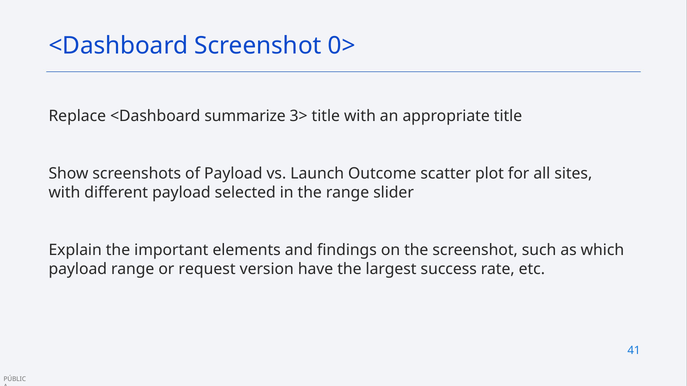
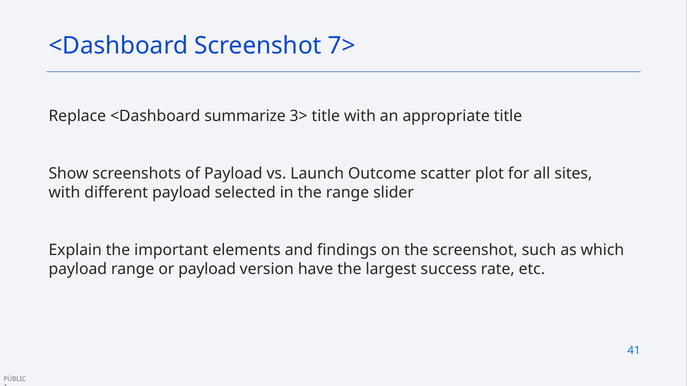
0>: 0> -> 7> (342, 46)
or request: request -> payload (207, 269)
